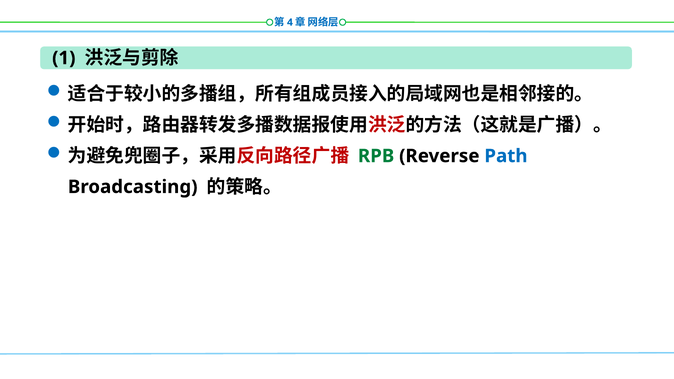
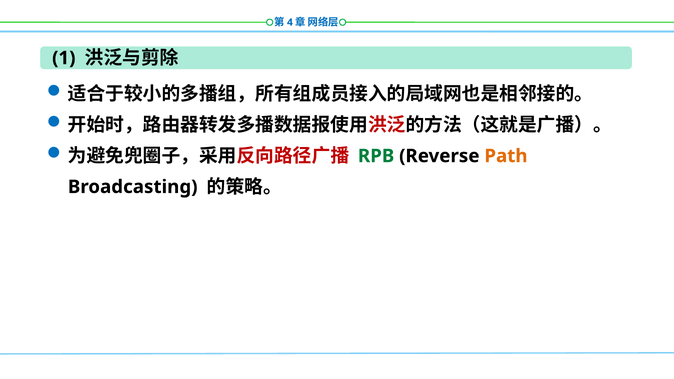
Path colour: blue -> orange (506, 156)
